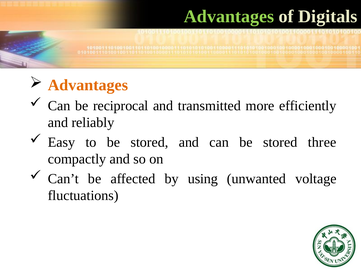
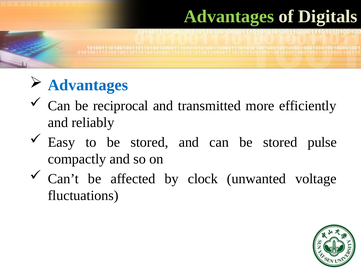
Advantages colour: orange -> blue (88, 85)
three: three -> pulse (322, 143)
using: using -> clock (203, 179)
